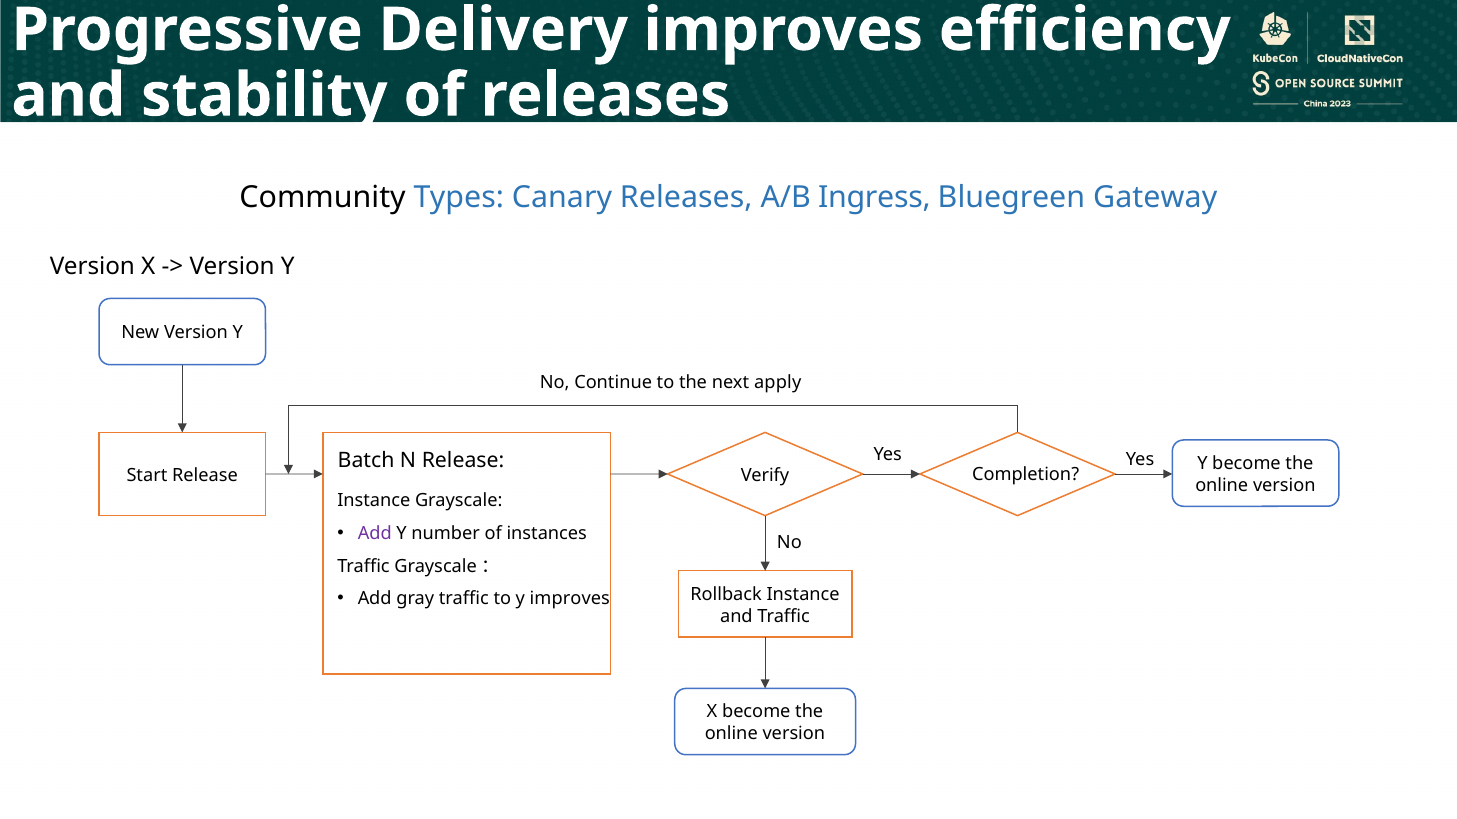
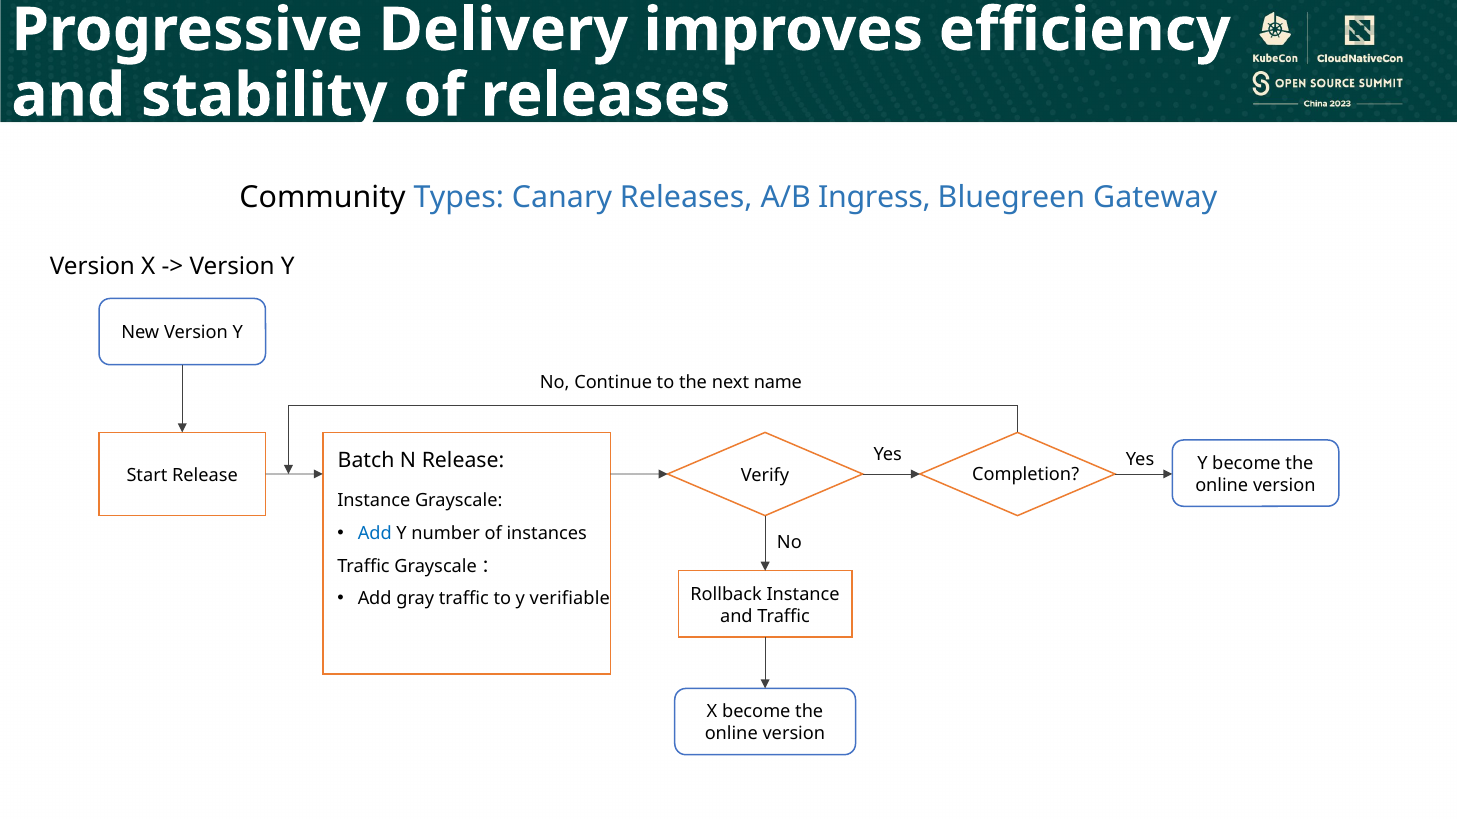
apply: apply -> name (778, 383)
Add colour: purple -> blue (375, 534)
y improves: improves -> verifiable (570, 599)
